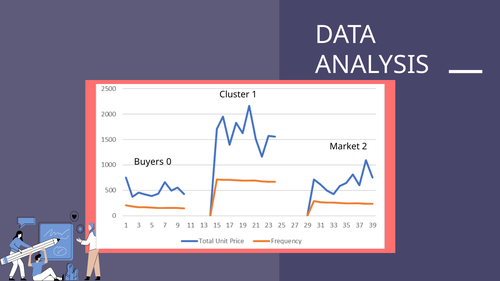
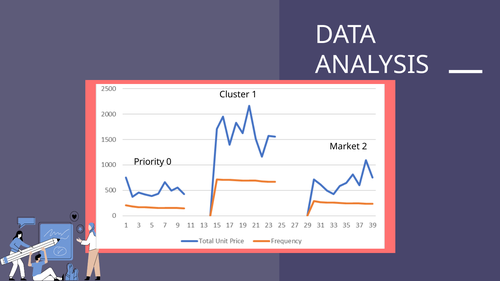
Buyers: Buyers -> Priority (149, 162)
